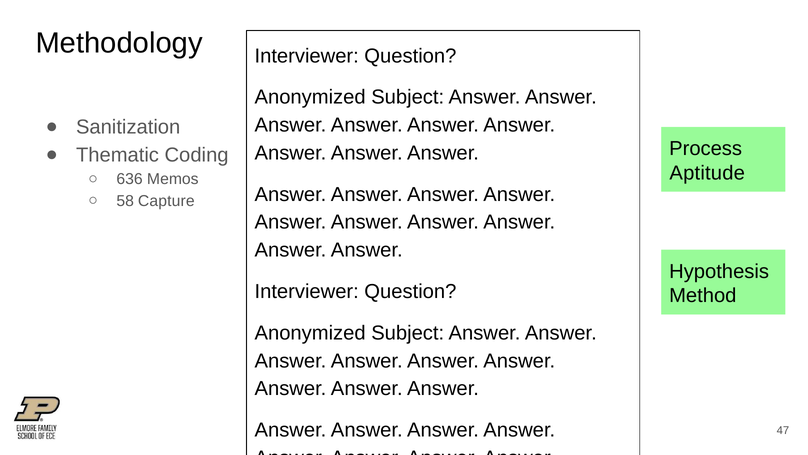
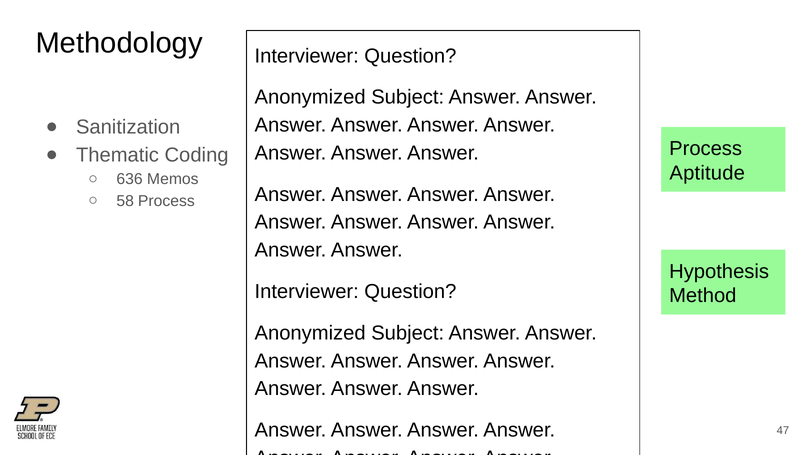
58 Capture: Capture -> Process (166, 201)
